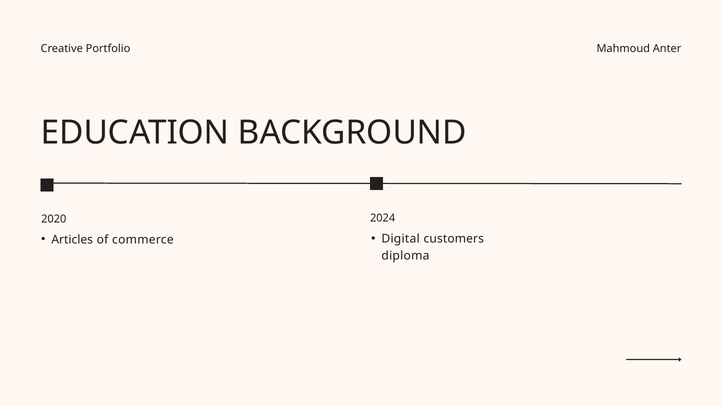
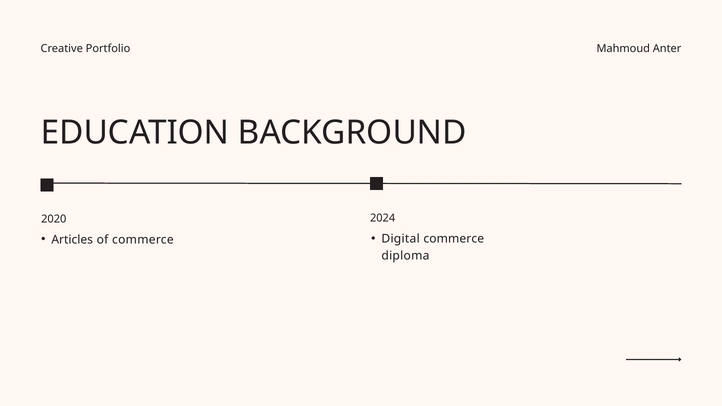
Digital customers: customers -> commerce (454, 239)
